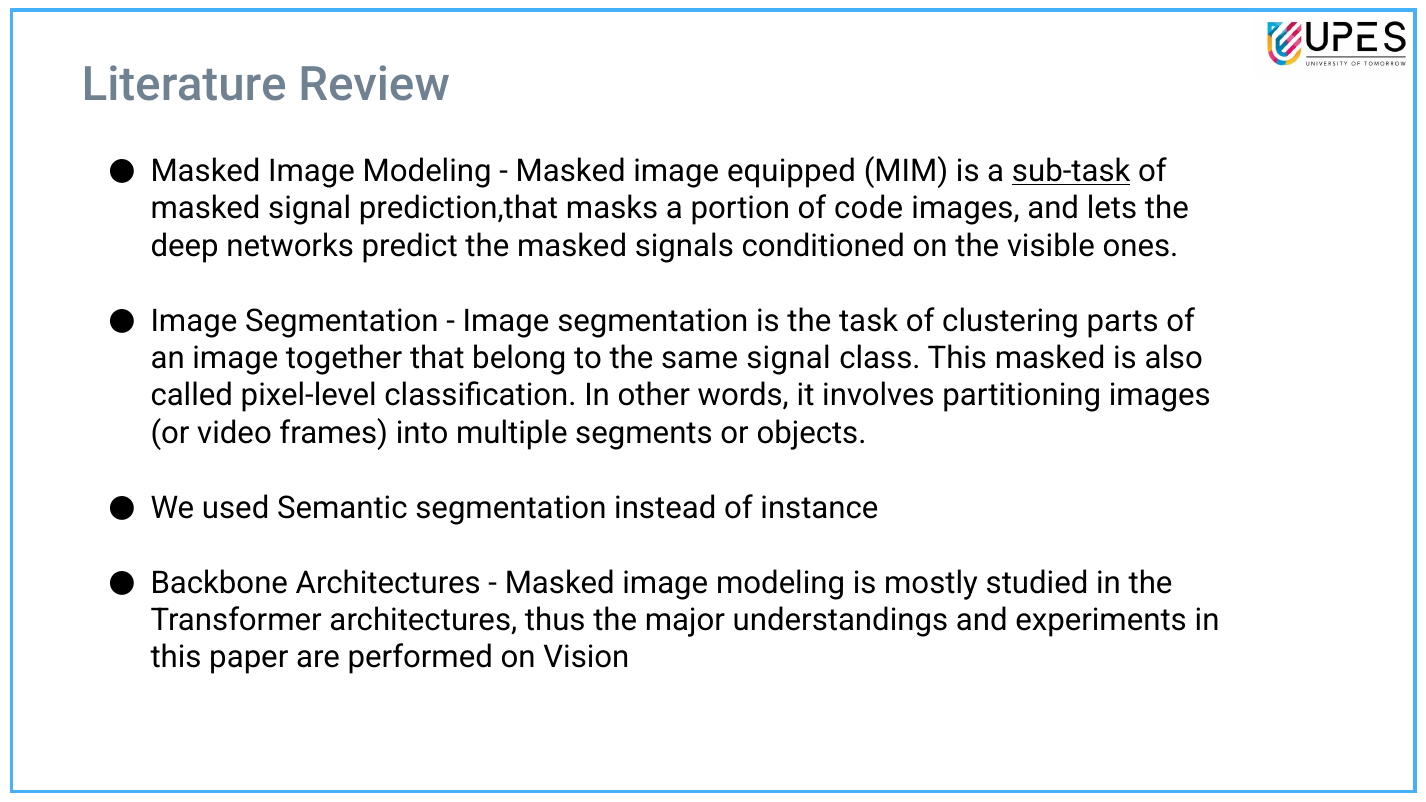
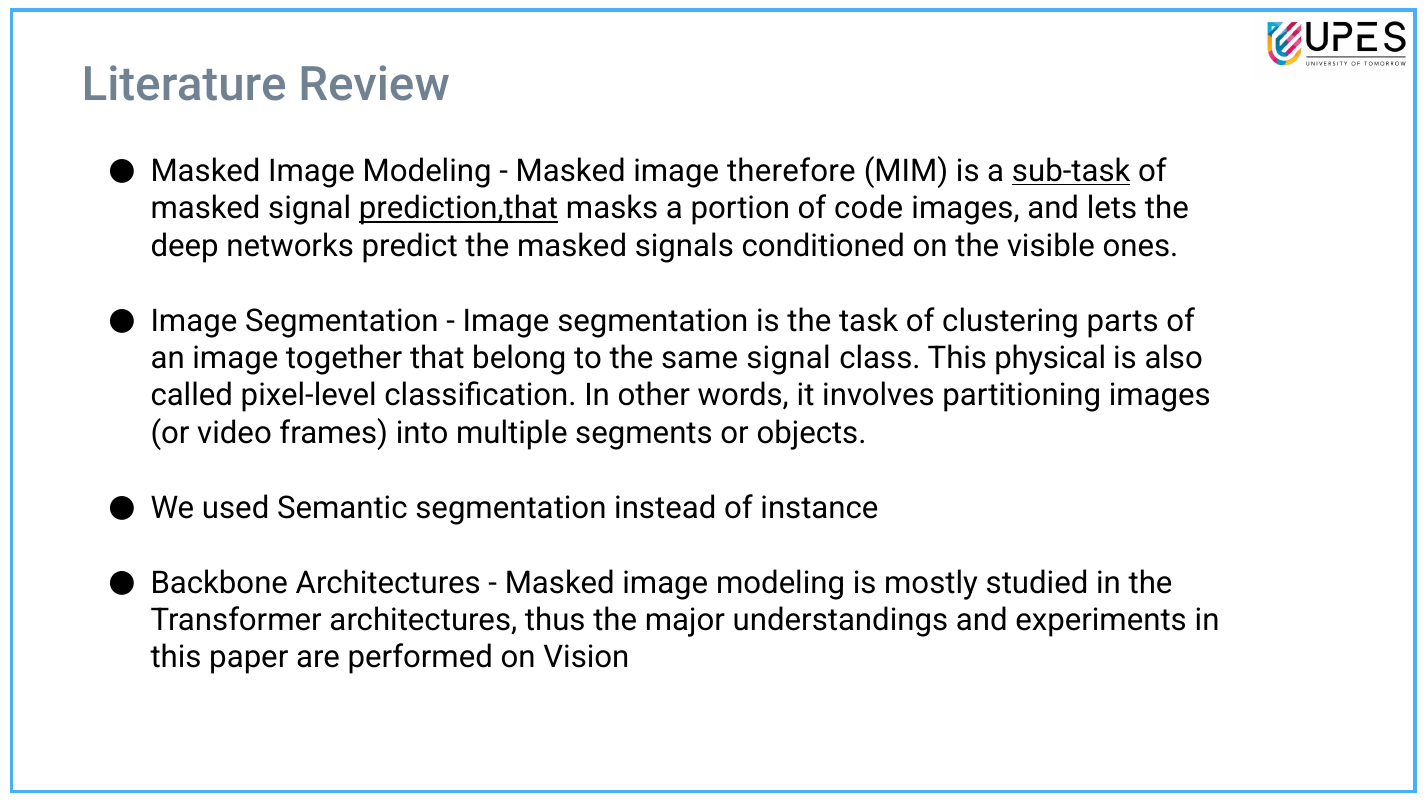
equipped: equipped -> therefore (791, 171)
prediction,that underline: none -> present (459, 209)
This masked: masked -> physical (1050, 358)
